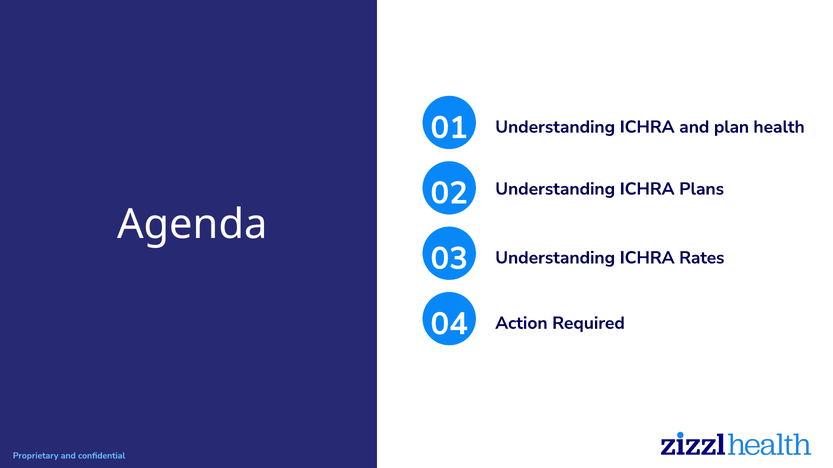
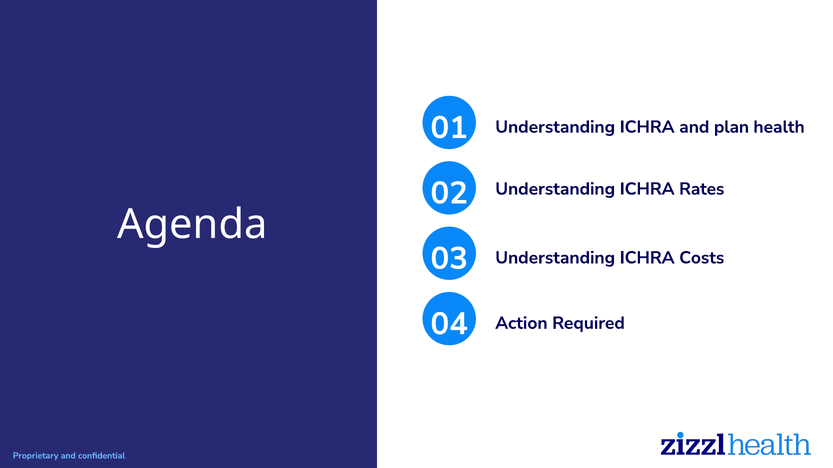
Plans: Plans -> Rates (702, 189)
Rates: Rates -> Costs (702, 258)
